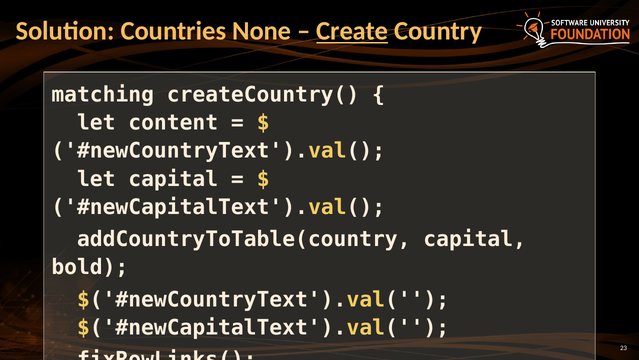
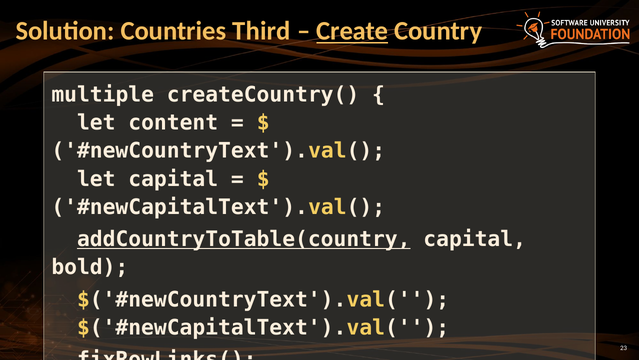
None: None -> Third (262, 31)
matching: matching -> multiple (103, 94)
addCountryToTable(country underline: none -> present (244, 239)
